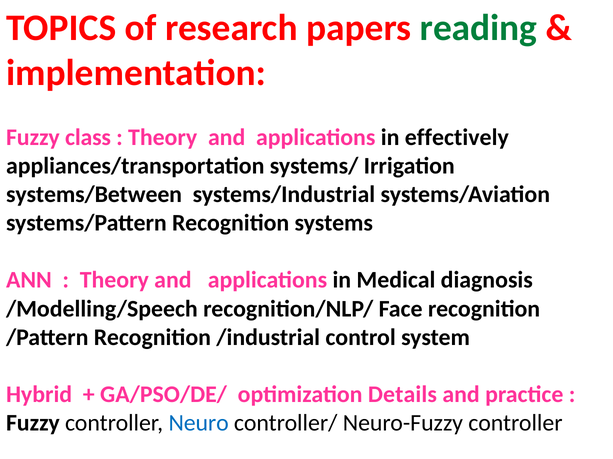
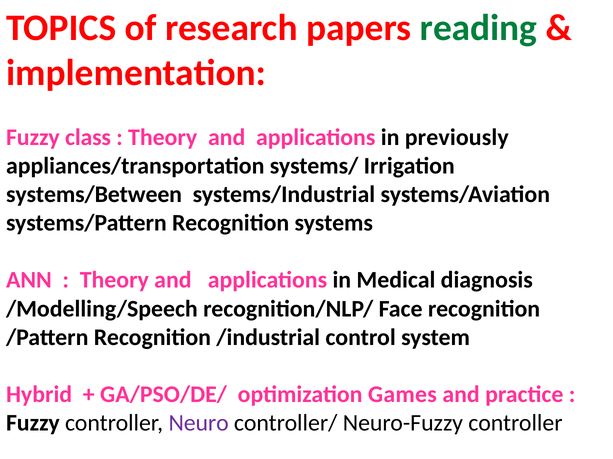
effectively: effectively -> previously (457, 137)
Details: Details -> Games (402, 395)
Neuro colour: blue -> purple (199, 424)
